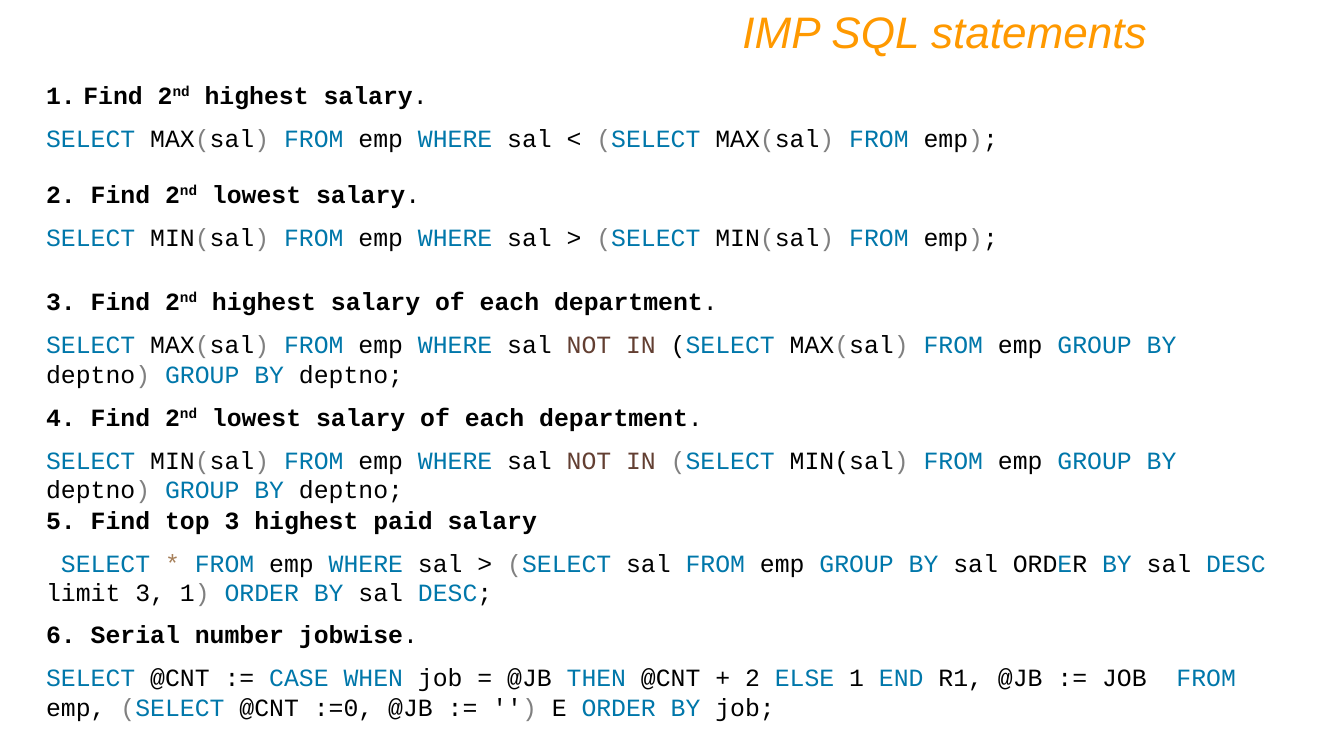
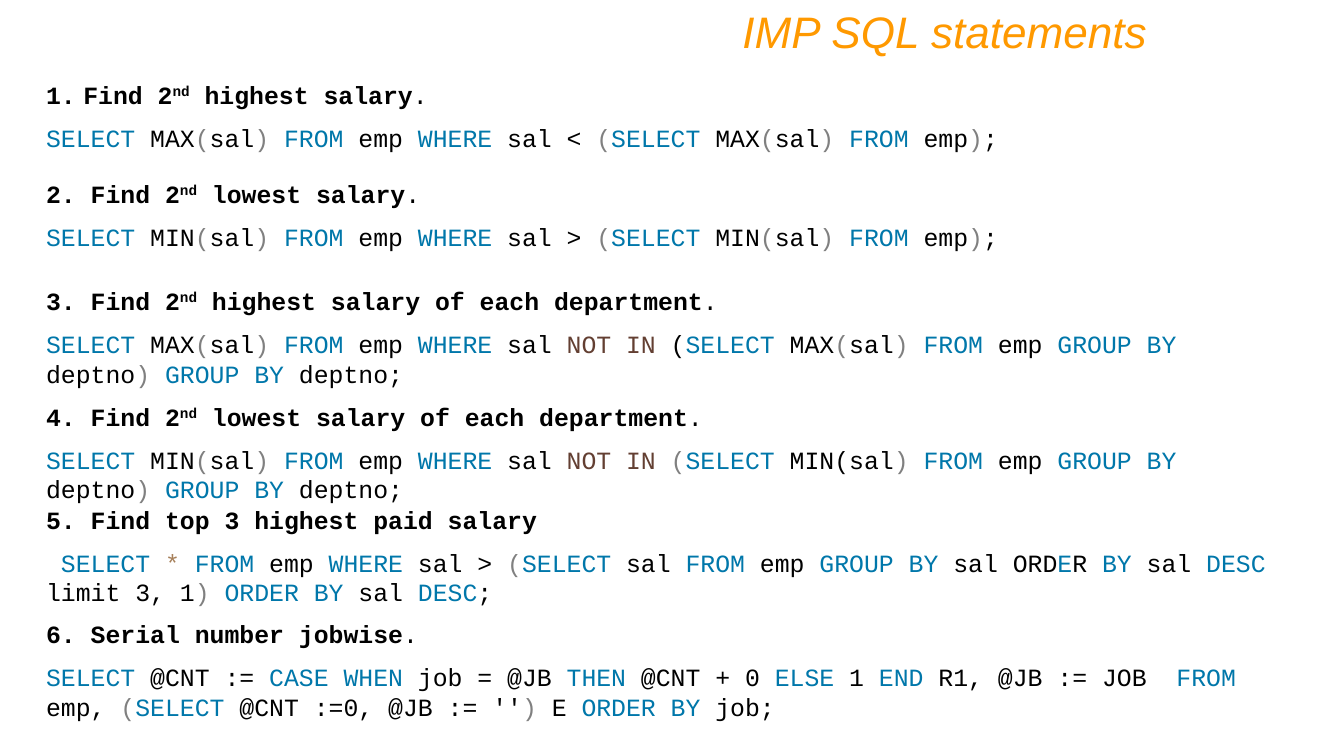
2: 2 -> 0 (753, 678)
